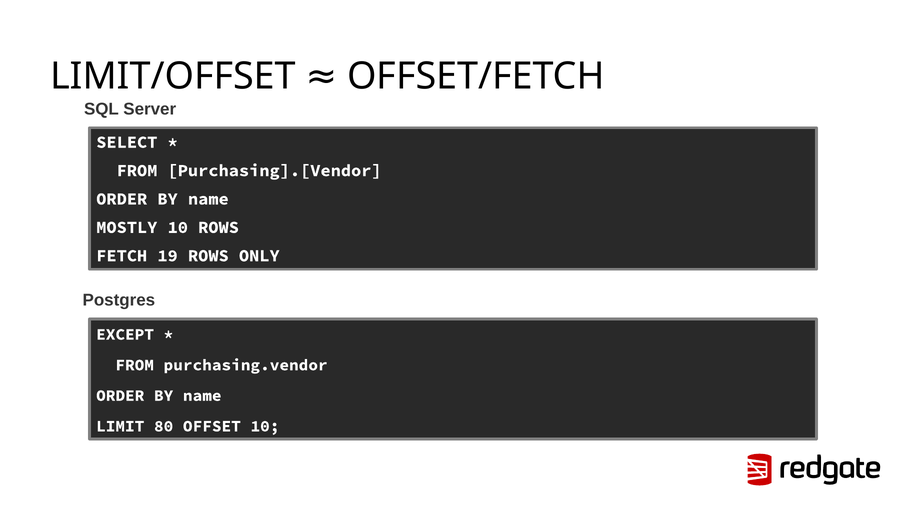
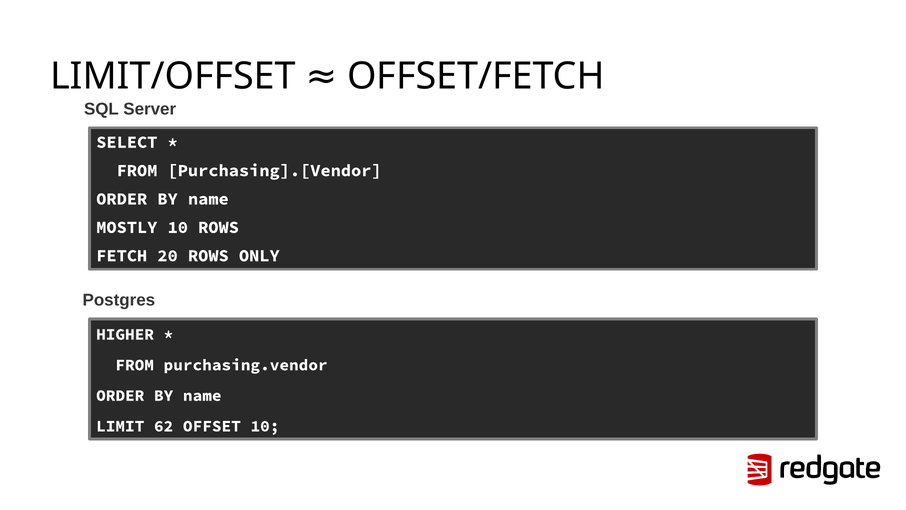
19: 19 -> 20 (168, 255)
EXCEPT: EXCEPT -> HIGHER (125, 334)
80: 80 -> 62 (164, 426)
